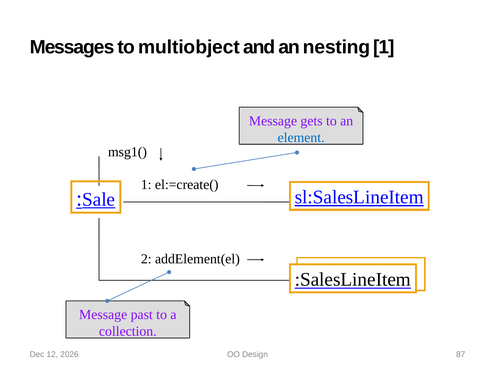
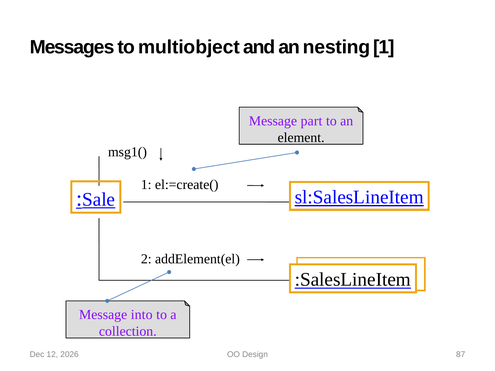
gets: gets -> part (311, 121)
element colour: blue -> black (301, 138)
past: past -> into (142, 315)
